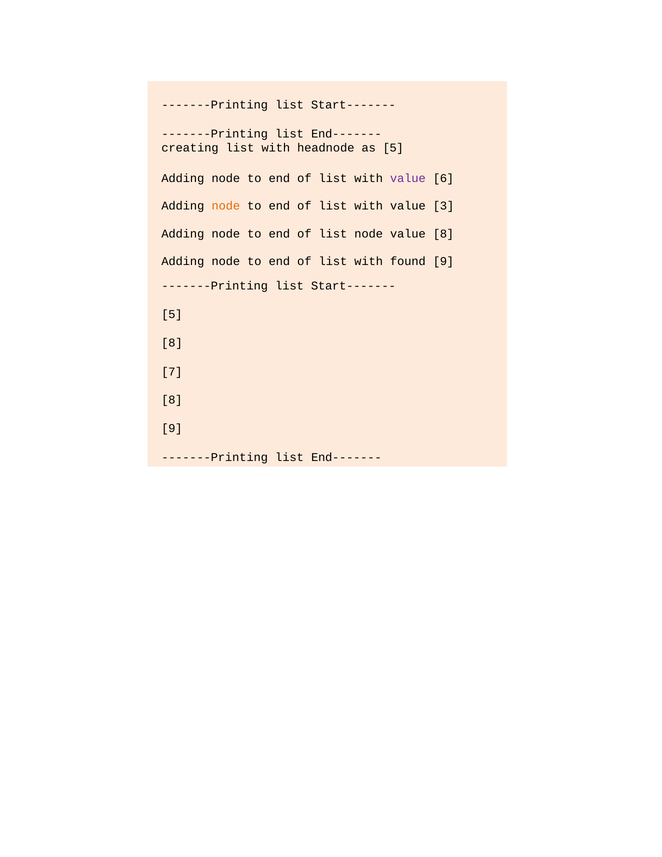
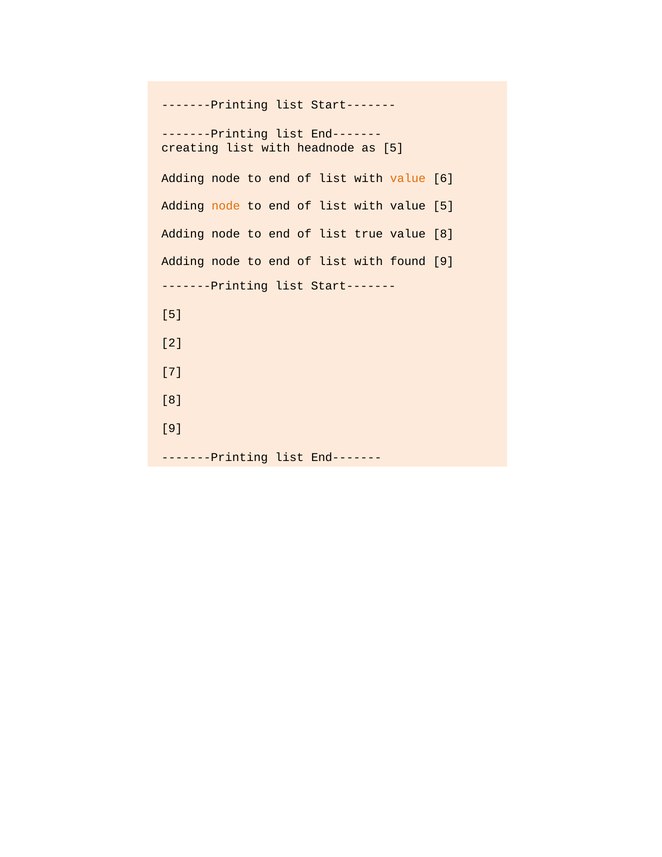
value colour: purple -> orange (408, 178)
value 3: 3 -> 5 (444, 206)
list node: node -> true (369, 234)
8: 8 -> 2 (172, 343)
